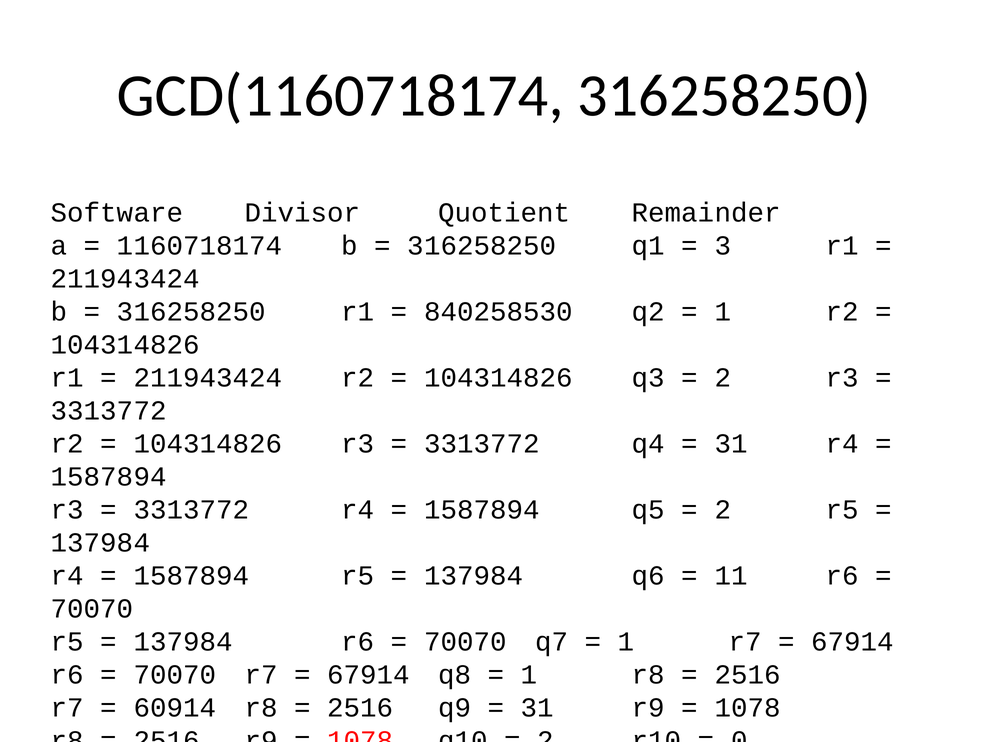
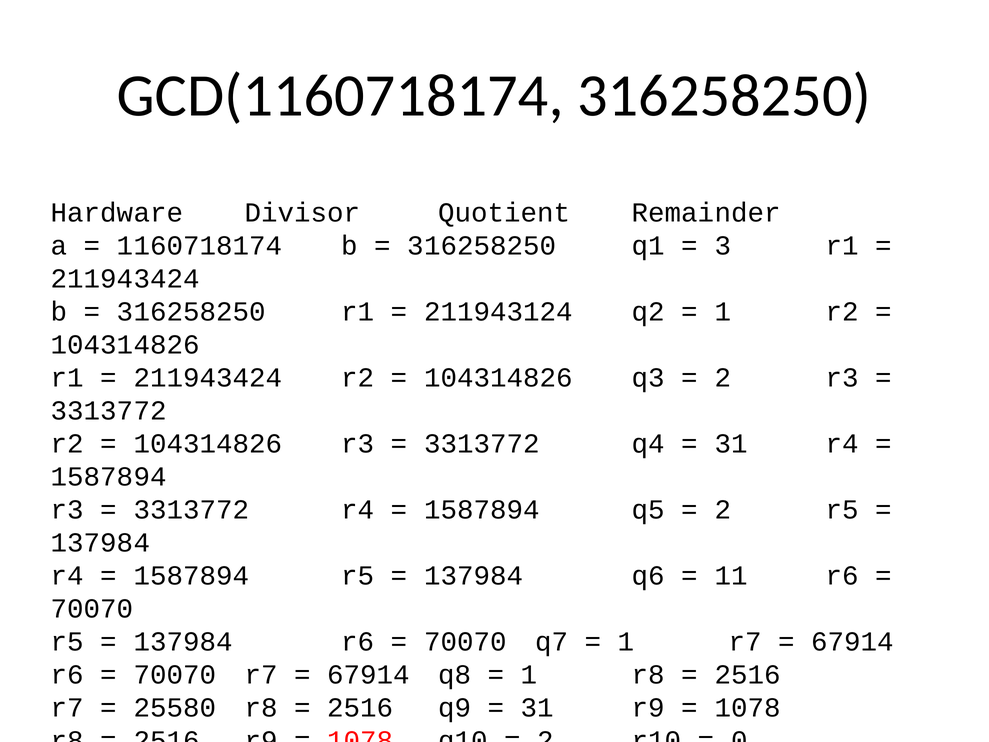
Software: Software -> Hardware (117, 213)
840258530: 840258530 -> 211943124 (498, 312)
60914: 60914 -> 25580 (175, 708)
